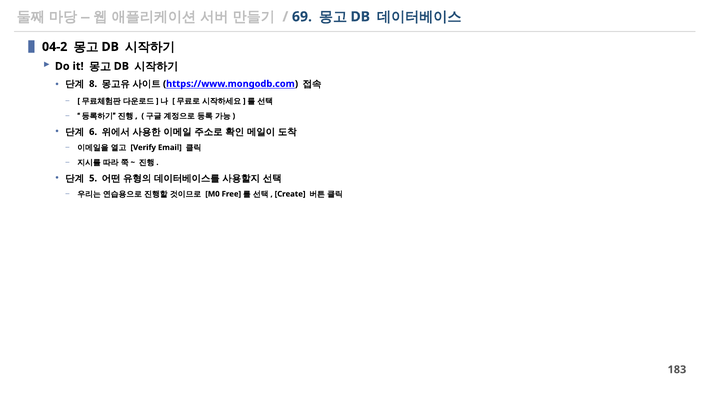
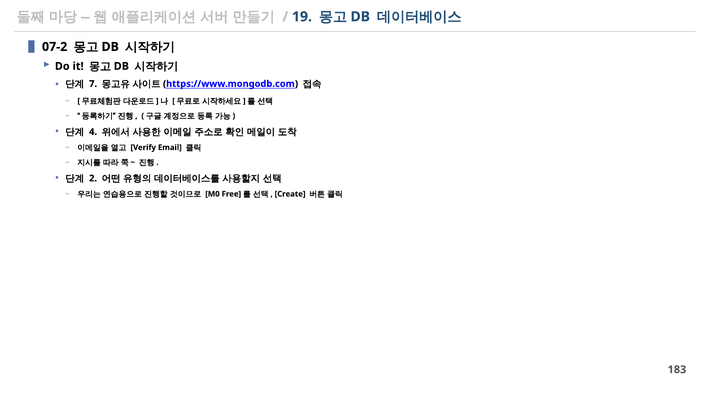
69: 69 -> 19 (302, 17)
04-2: 04-2 -> 07-2 (55, 47)
8: 8 -> 7 (93, 84)
6: 6 -> 4 (93, 132)
5: 5 -> 2 (93, 178)
